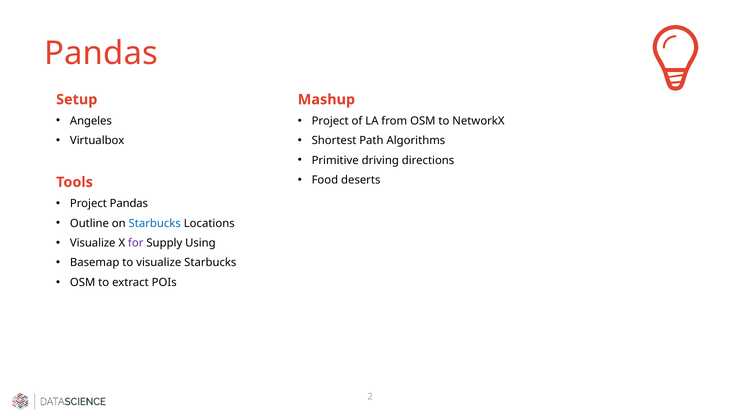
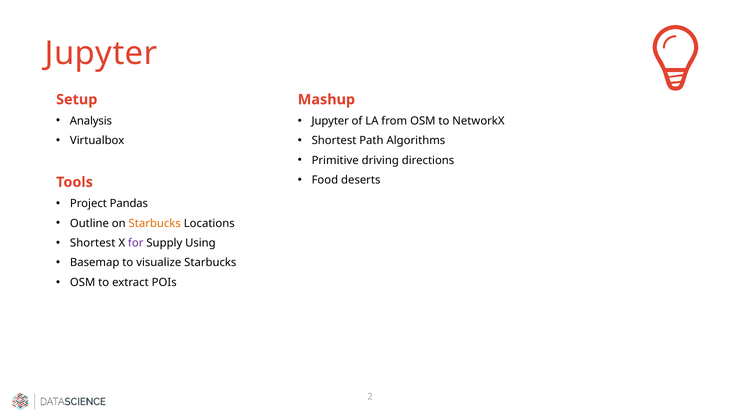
Pandas: Pandas -> Jupyter (101, 54)
Angeles: Angeles -> Analysis (91, 121)
Project: Project -> Jupyter (330, 121)
Starbucks colour: blue -> orange (155, 223)
Visualize: Visualize -> Shortest (93, 243)
